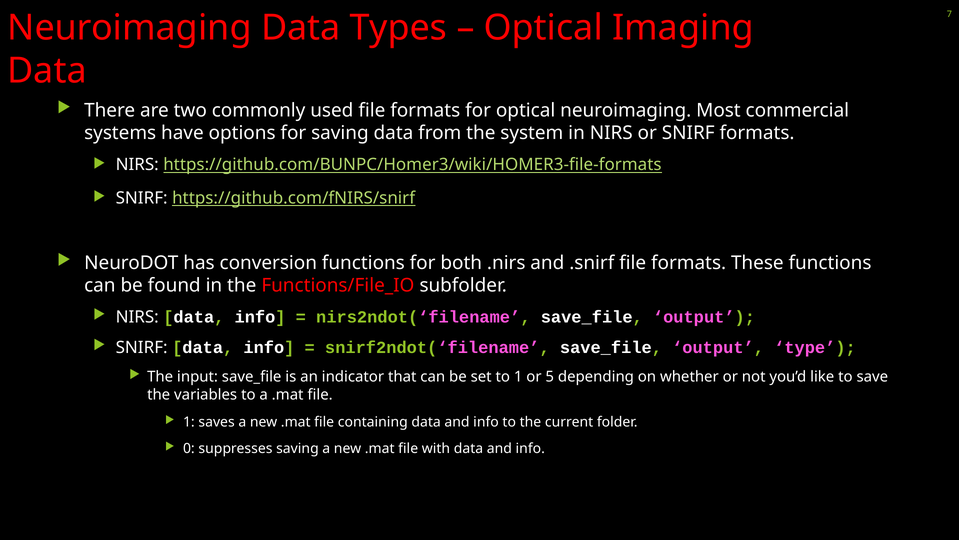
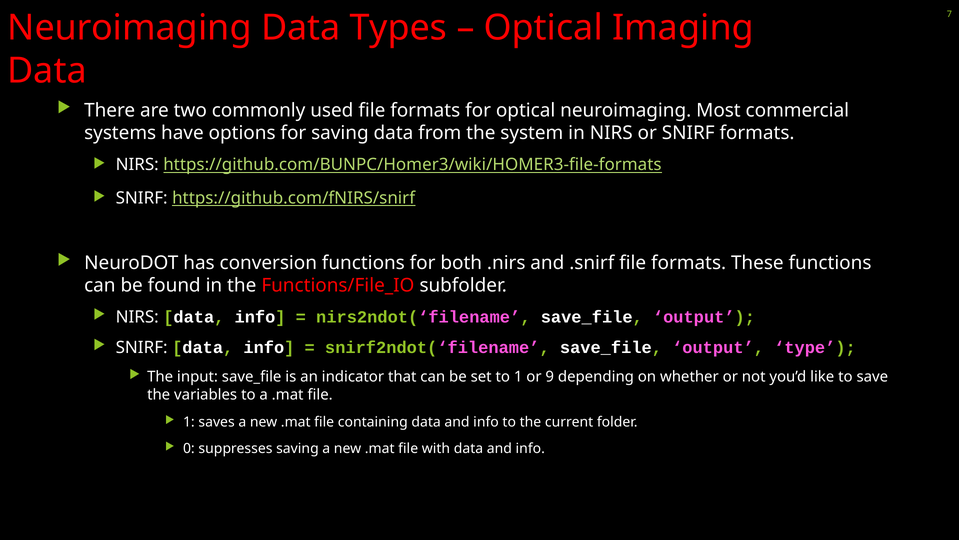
5: 5 -> 9 (550, 376)
